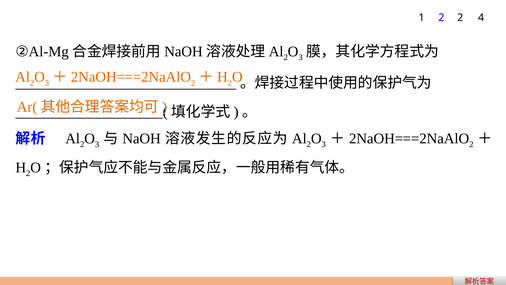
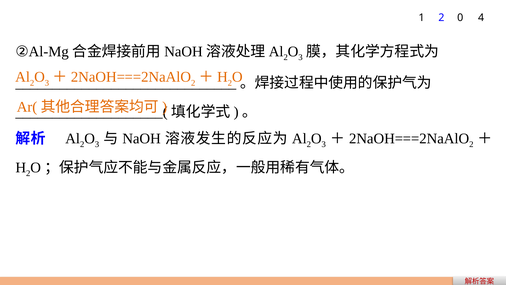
2 2: 2 -> 0 (460, 18)
